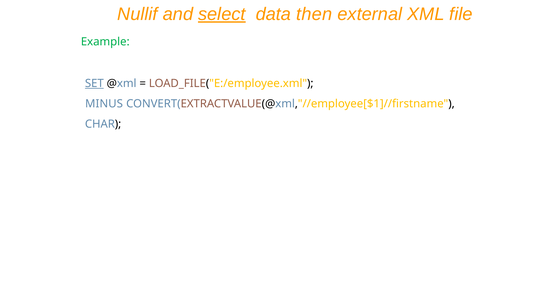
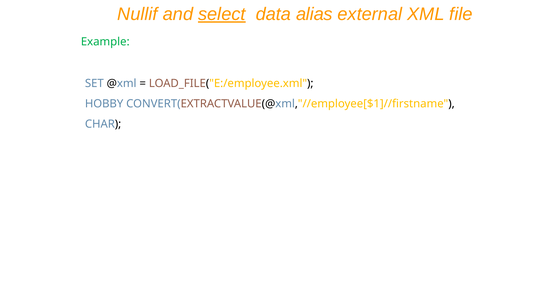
then: then -> alias (314, 14)
SET underline: present -> none (94, 83)
MINUS: MINUS -> HOBBY (104, 104)
